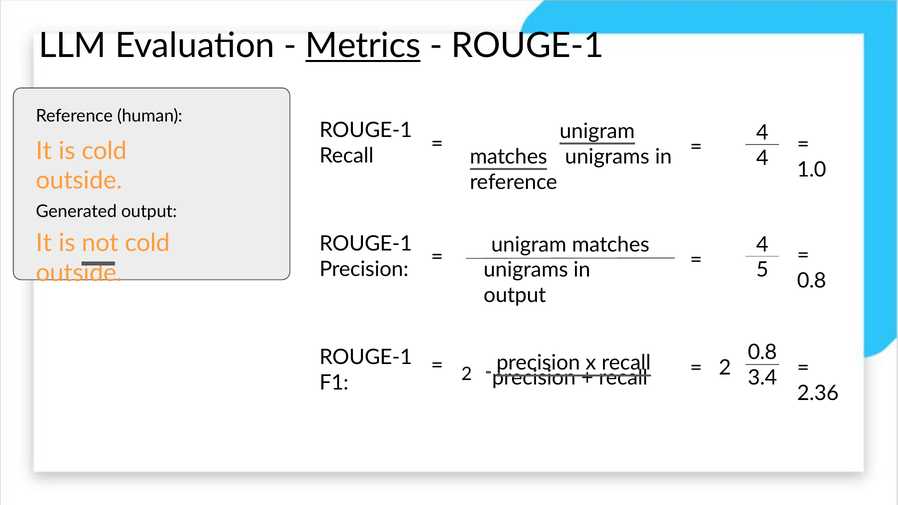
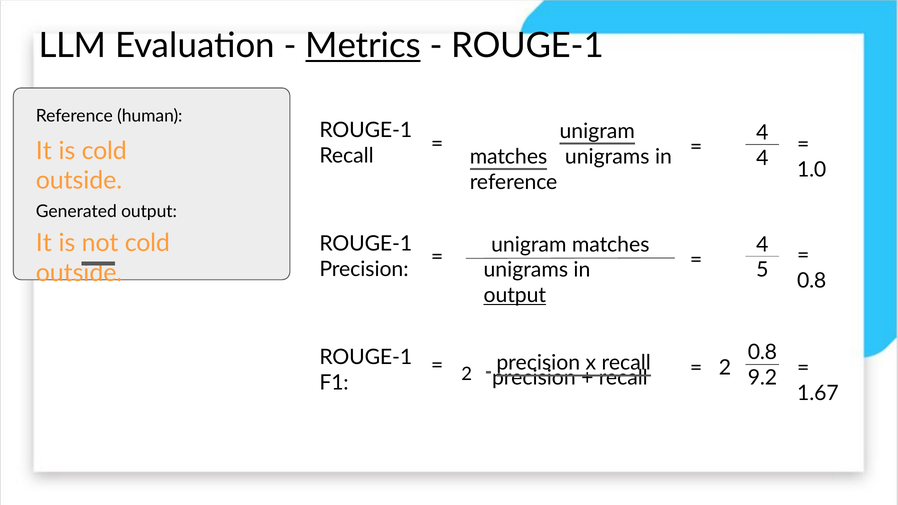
output underline: none -> present (515, 295)
3.4: 3.4 -> 9.2 (762, 378)
2.36: 2.36 -> 1.67 (818, 393)
